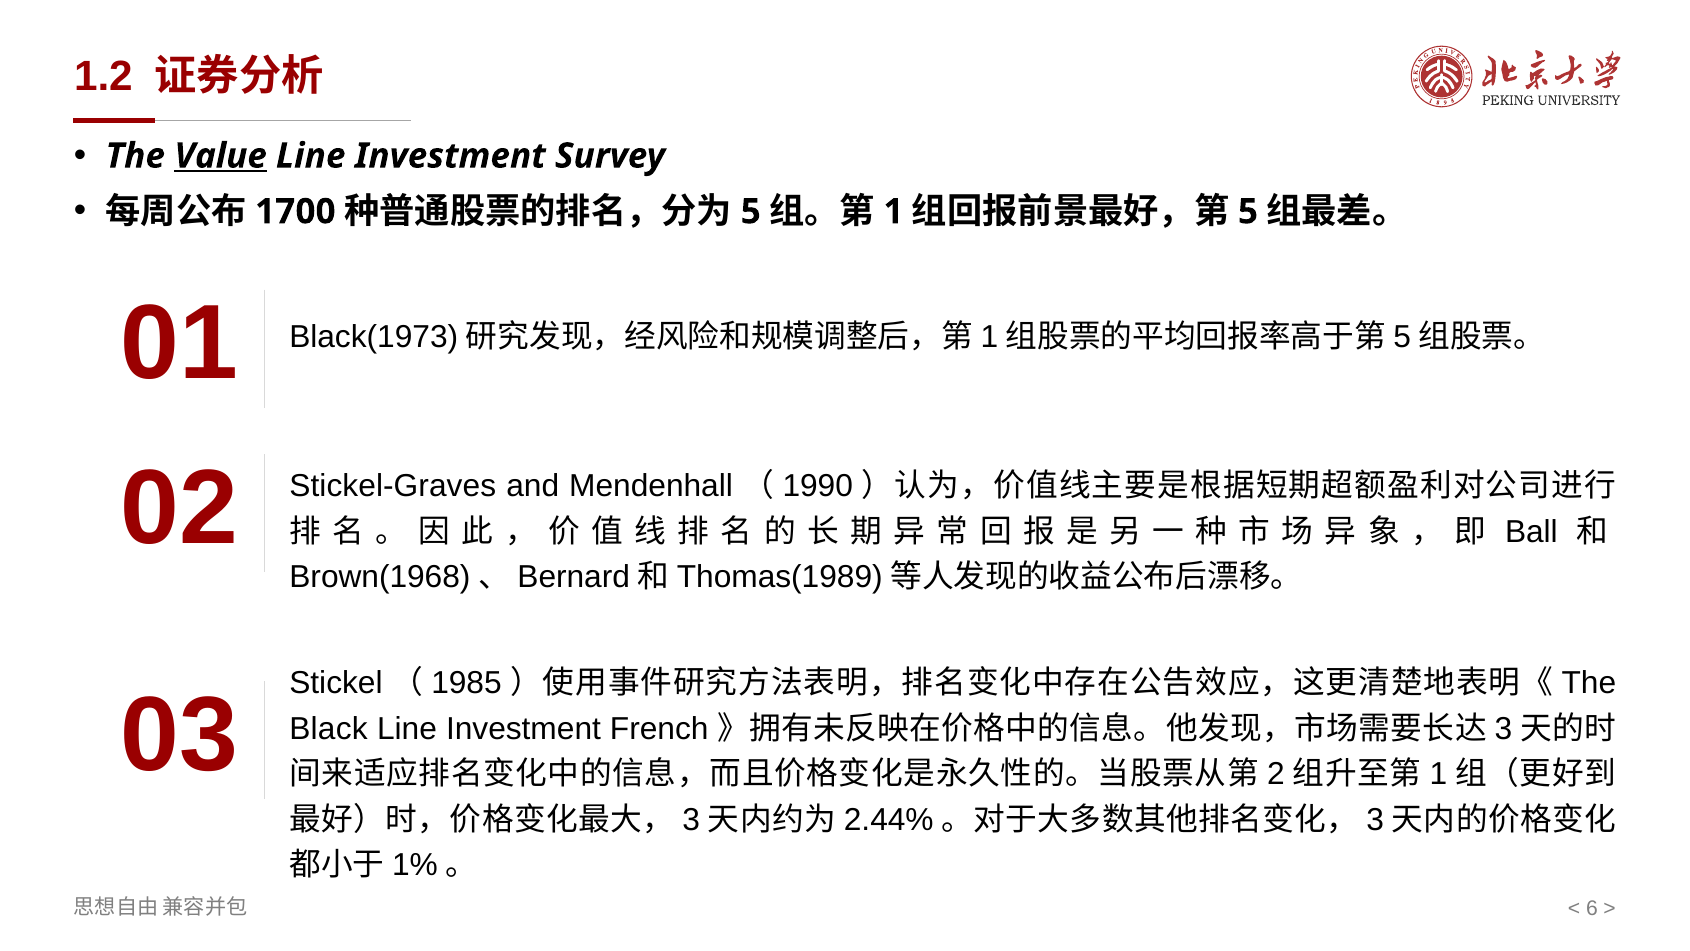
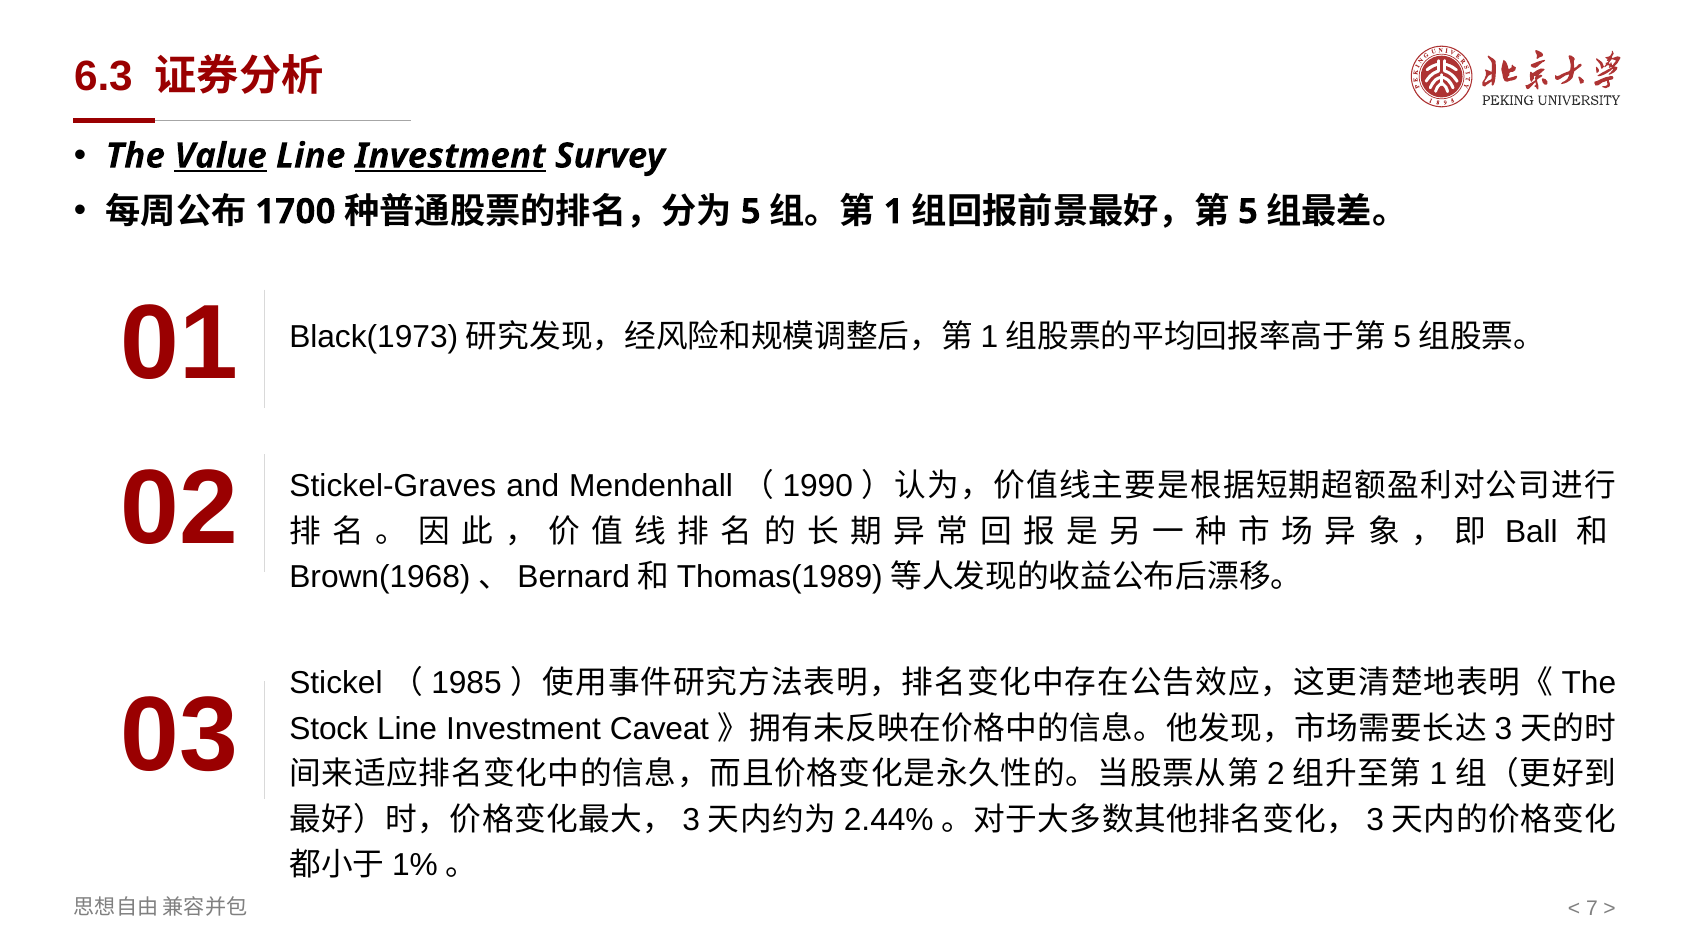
1.2: 1.2 -> 6.3 (103, 76)
Investment underline: none -> present (450, 156)
Black: Black -> Stock (329, 728)
French: French -> Caveat (659, 728)
6: 6 -> 7 (1592, 908)
